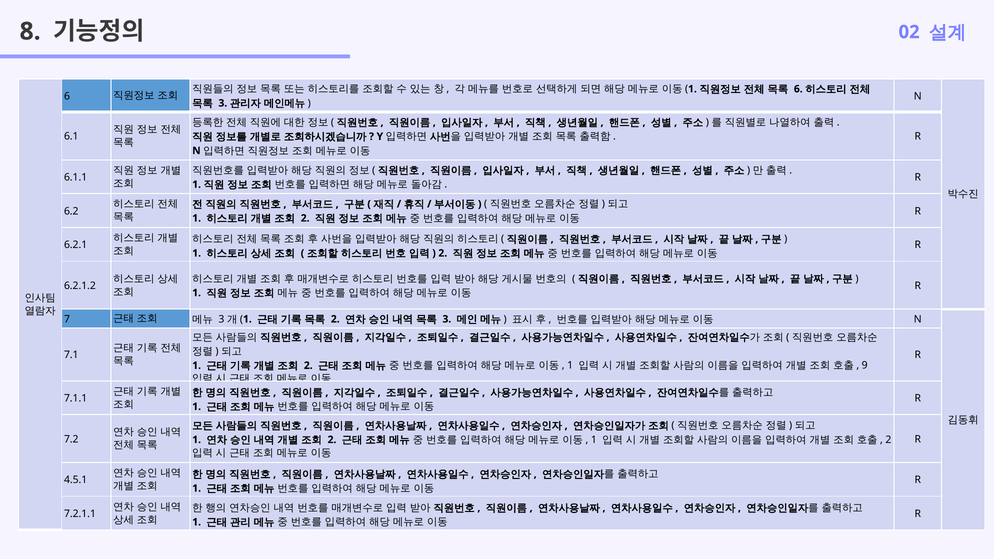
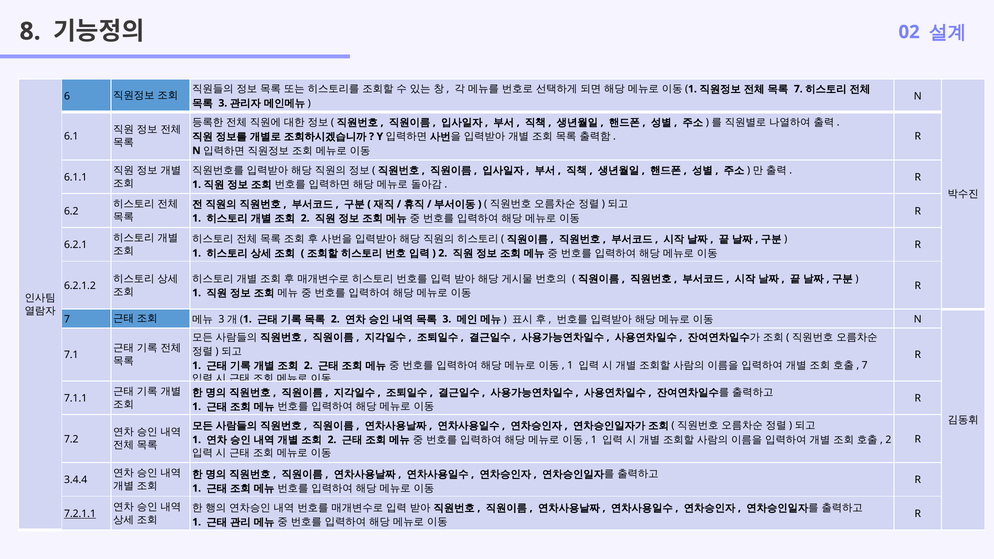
6: 6 -> 7 (798, 89)
9: 9 -> 7 (865, 366)
4.5.1: 4.5.1 -> 3.4.4 (76, 480)
7.2.1.1 underline: none -> present (80, 514)
